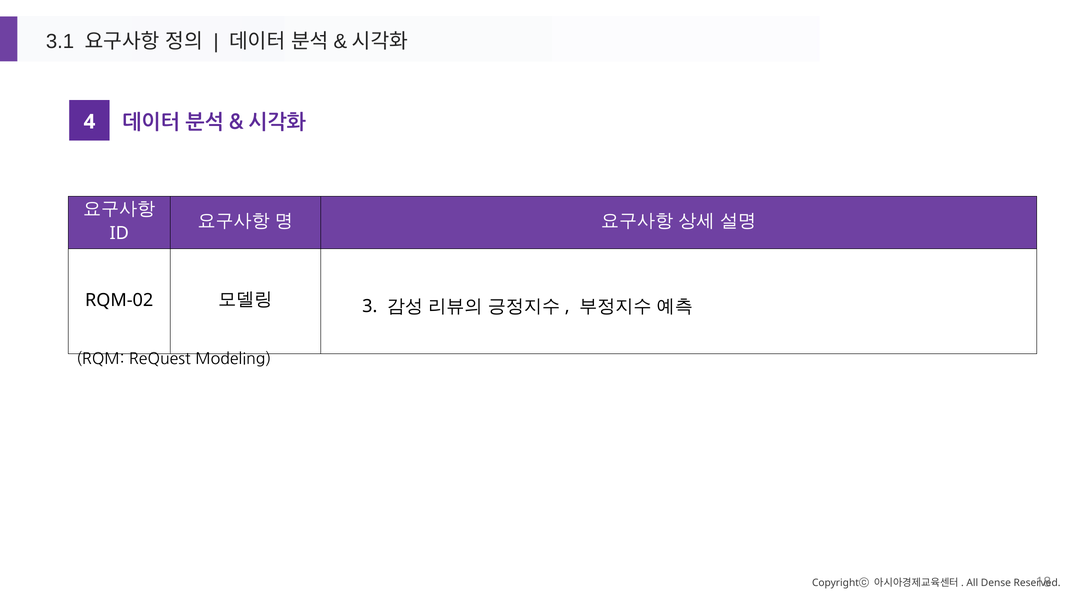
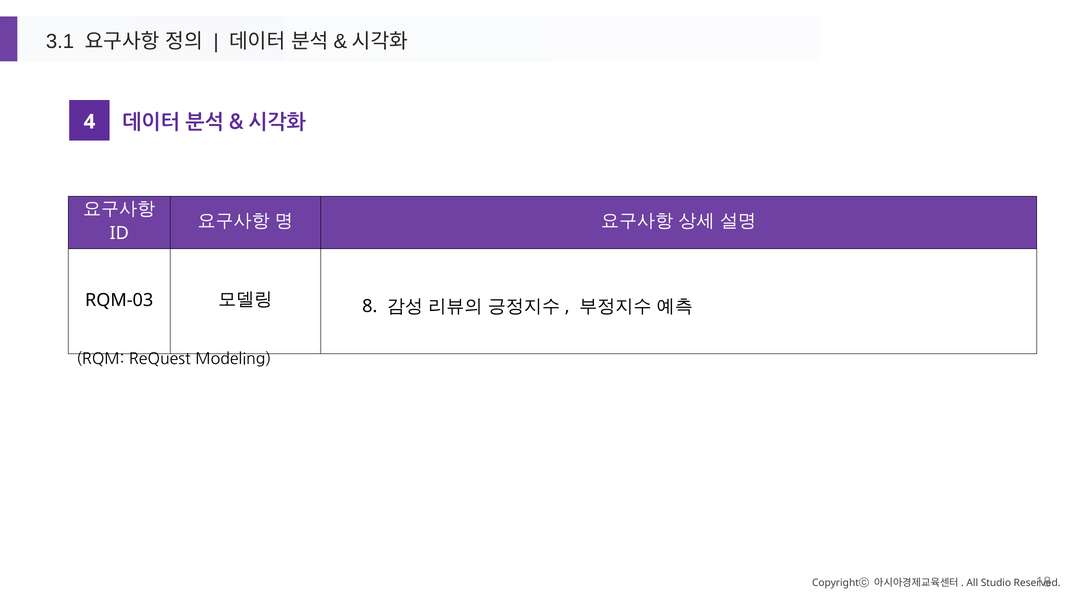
RQM-02: RQM-02 -> RQM-03 (119, 301)
3: 3 -> 8 (370, 307)
Dense: Dense -> Studio (996, 584)
